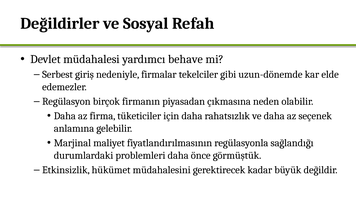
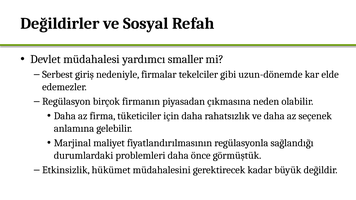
behave: behave -> smaller (186, 59)
